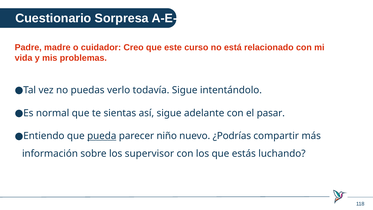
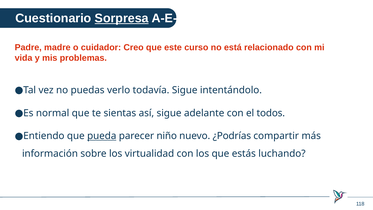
Sorpresa underline: none -> present (122, 18)
pasar: pasar -> todos (271, 113)
supervisor: supervisor -> virtualidad (149, 154)
